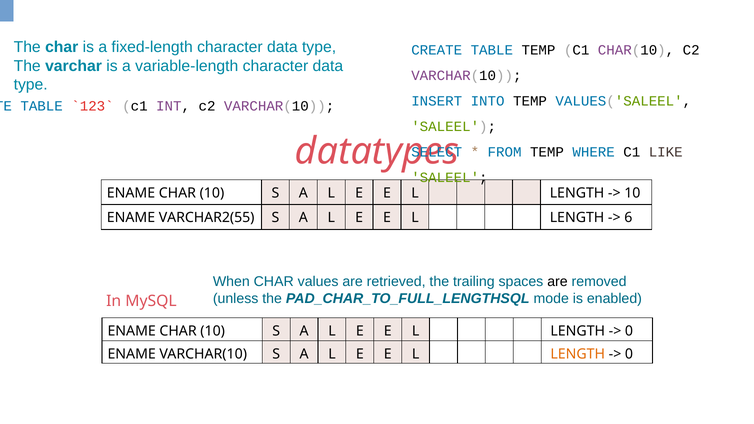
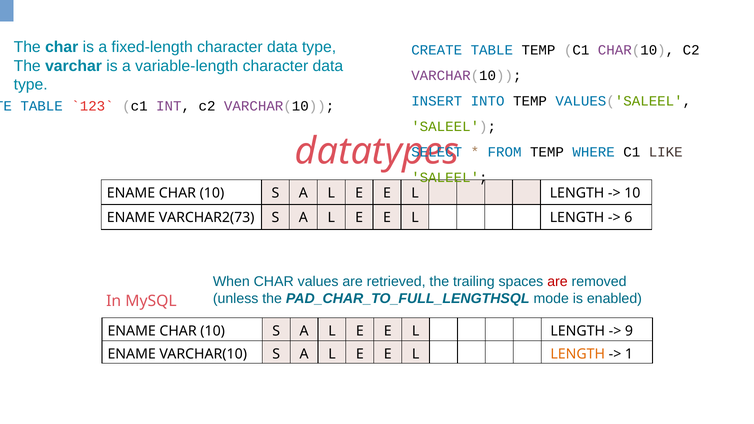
VARCHAR2(55: VARCHAR2(55 -> VARCHAR2(73 (207, 218)
are colour: black -> red (557, 282)
0: 0 -> 9 (629, 331)
0: 0 -> 1 (629, 354)
